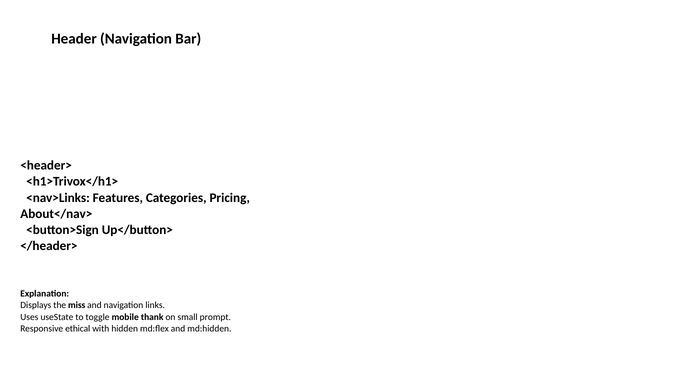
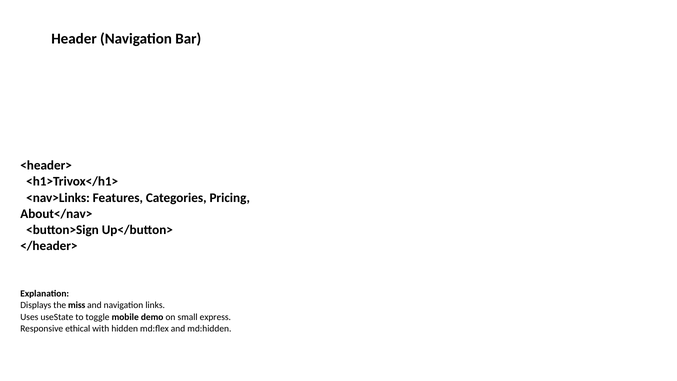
thank: thank -> demo (152, 317)
prompt: prompt -> express (215, 317)
